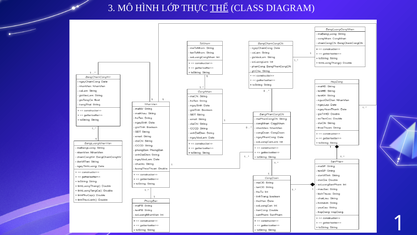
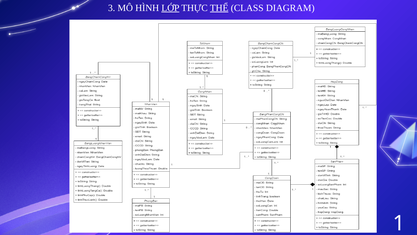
LỚP underline: none -> present (170, 8)
